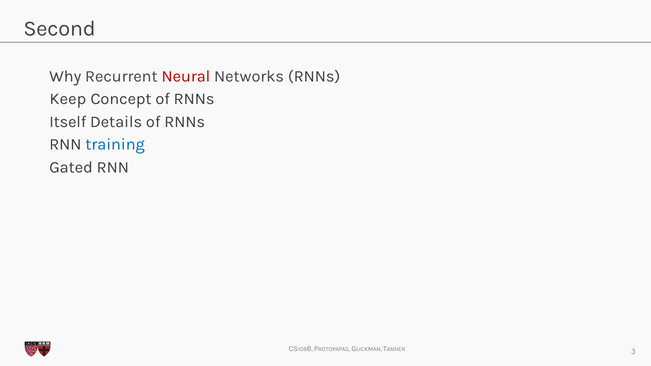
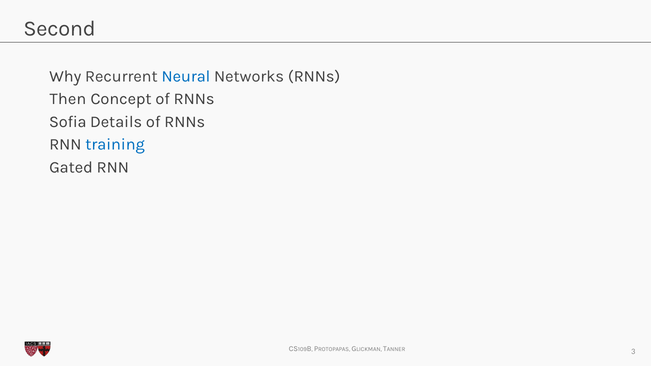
Neural colour: red -> blue (186, 76)
Keep: Keep -> Then (68, 99)
Itself: Itself -> Sofia (68, 122)
